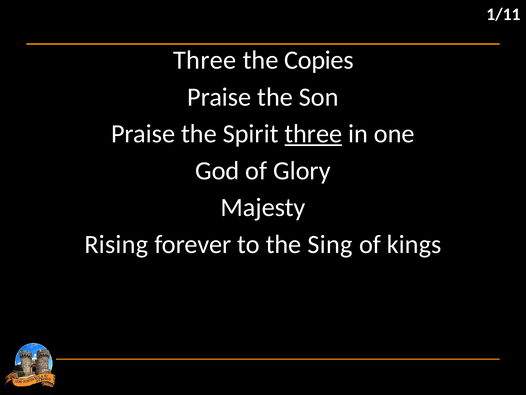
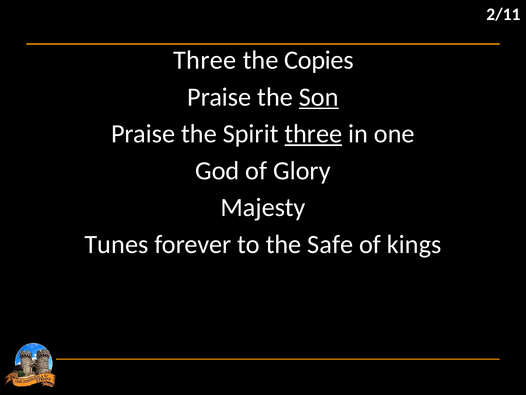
1/11: 1/11 -> 2/11 (503, 14)
Son underline: none -> present (319, 97)
Rising: Rising -> Tunes (116, 244)
Sing: Sing -> Safe (330, 244)
